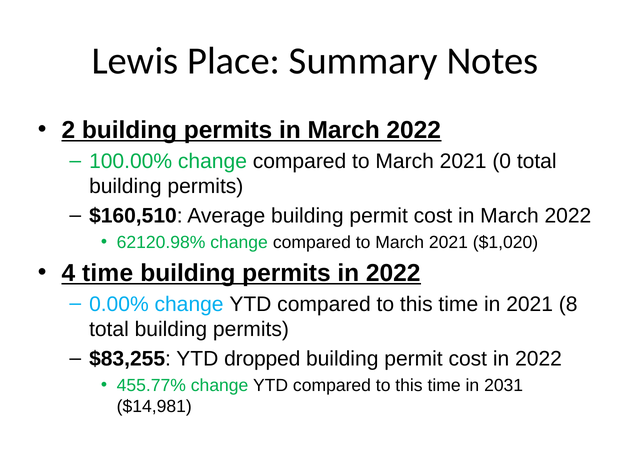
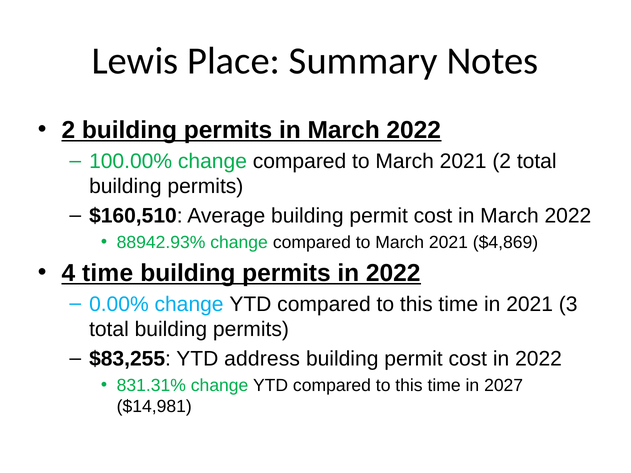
2021 0: 0 -> 2 (502, 161)
62120.98%: 62120.98% -> 88942.93% (161, 242)
$1,020: $1,020 -> $4,869 (505, 242)
8: 8 -> 3 (568, 304)
dropped: dropped -> address (262, 359)
455.77%: 455.77% -> 831.31% (151, 385)
2031: 2031 -> 2027 (504, 385)
